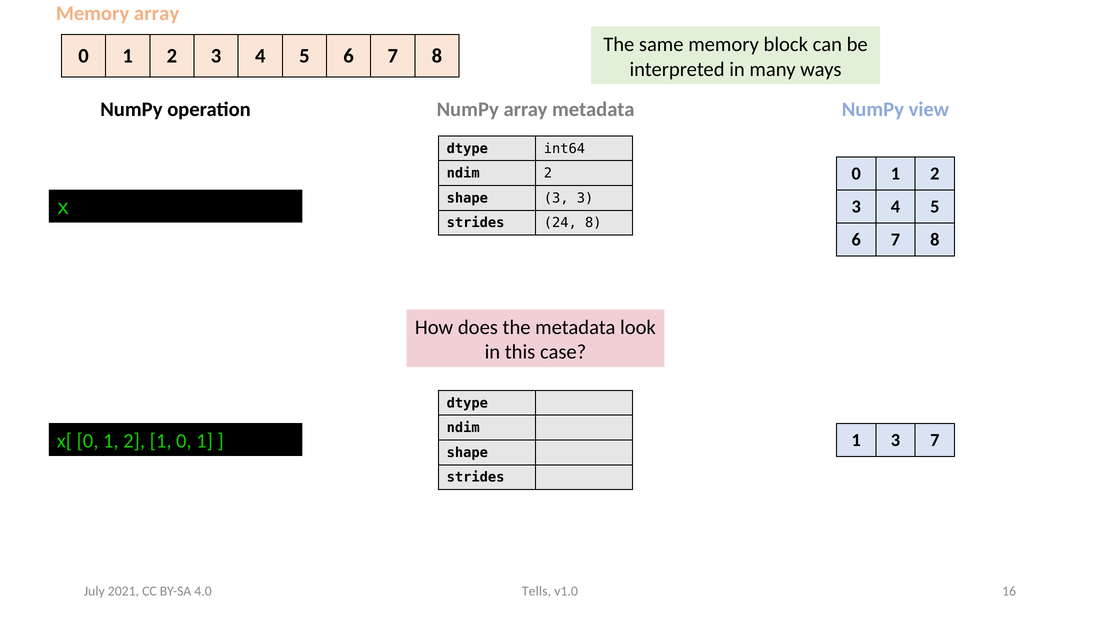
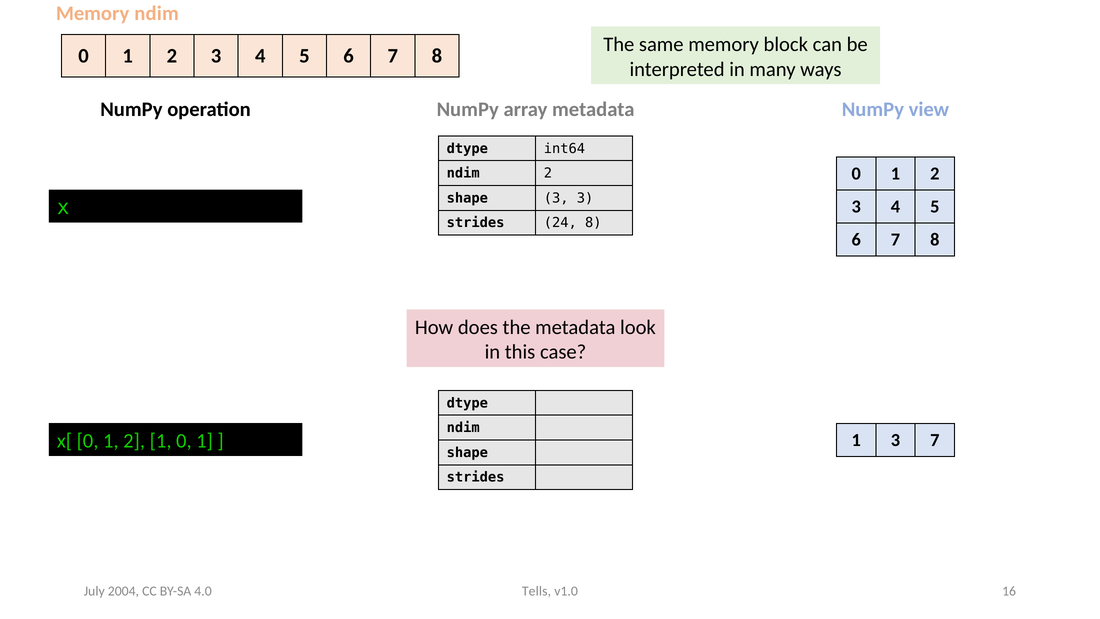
Memory array: array -> ndim (157, 13)
2021: 2021 -> 2004 (123, 591)
